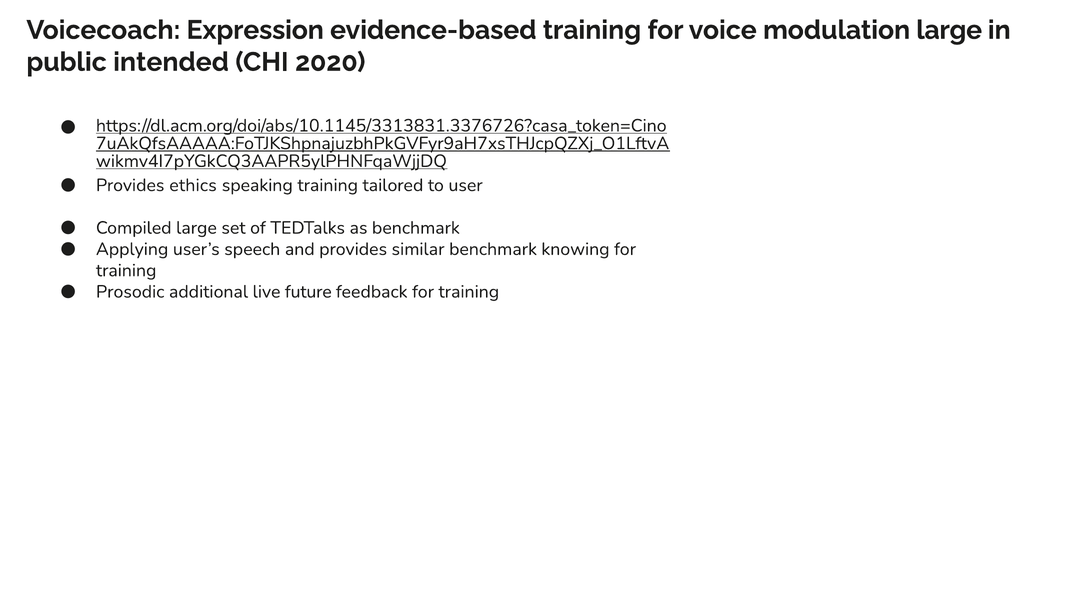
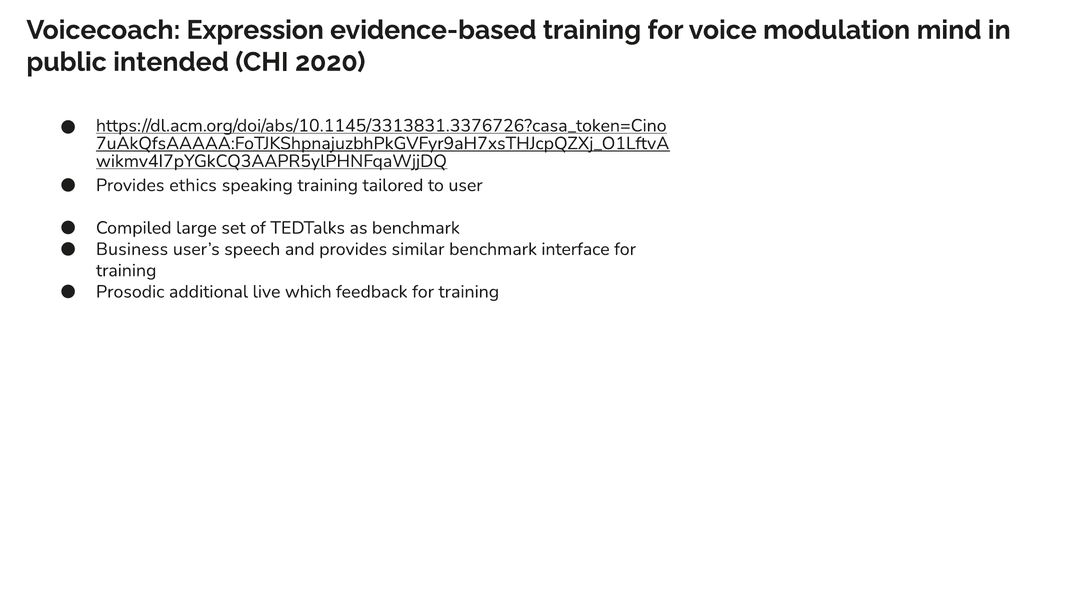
modulation large: large -> mind (949, 30)
Applying: Applying -> Business (132, 249)
knowing: knowing -> interface (576, 249)
future: future -> which (308, 292)
